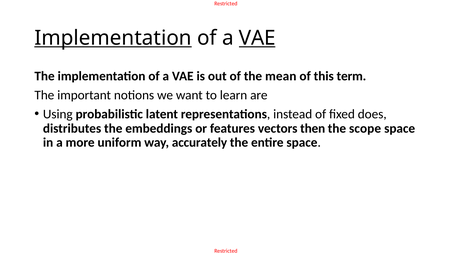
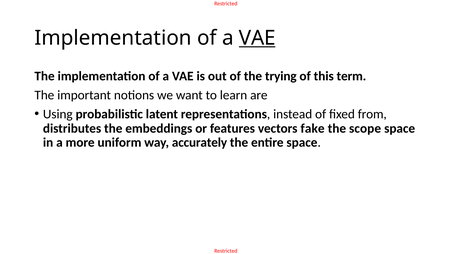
Implementation underline: present -> none (113, 38)
mean: mean -> trying (281, 76)
does: does -> from (372, 114)
then: then -> fake (313, 128)
